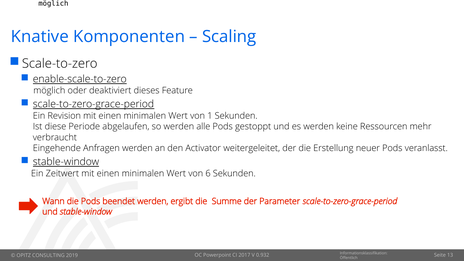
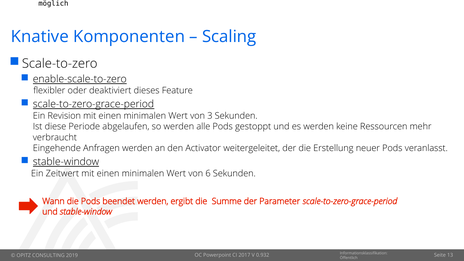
möglich: möglich -> flexibler (49, 91)
von 1: 1 -> 3 (210, 116)
